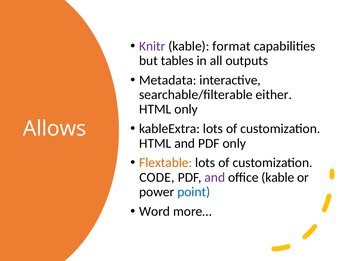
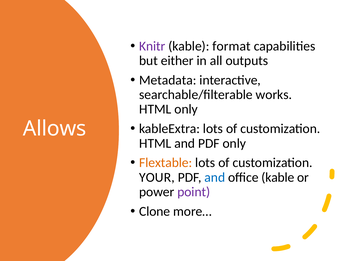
tables: tables -> either (177, 61)
either: either -> works (274, 95)
CODE: CODE -> YOUR (157, 177)
and colour: purple -> blue (215, 177)
point colour: blue -> purple (194, 192)
Word: Word -> Clone (155, 211)
